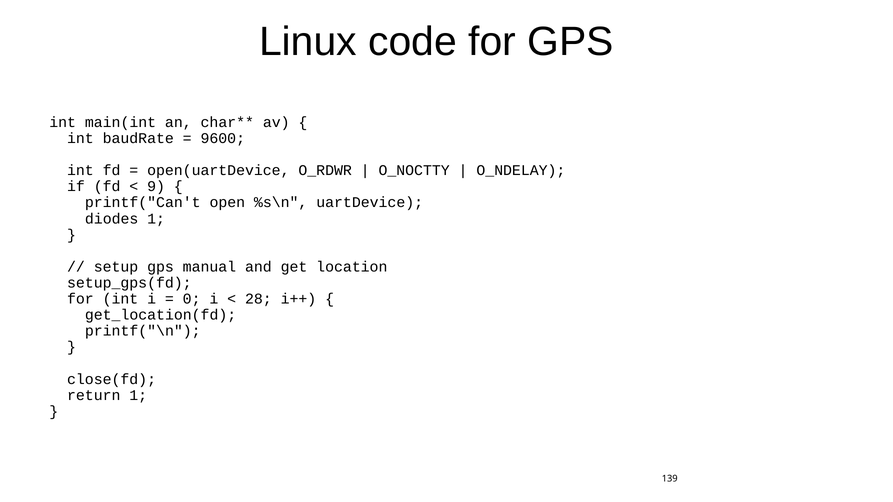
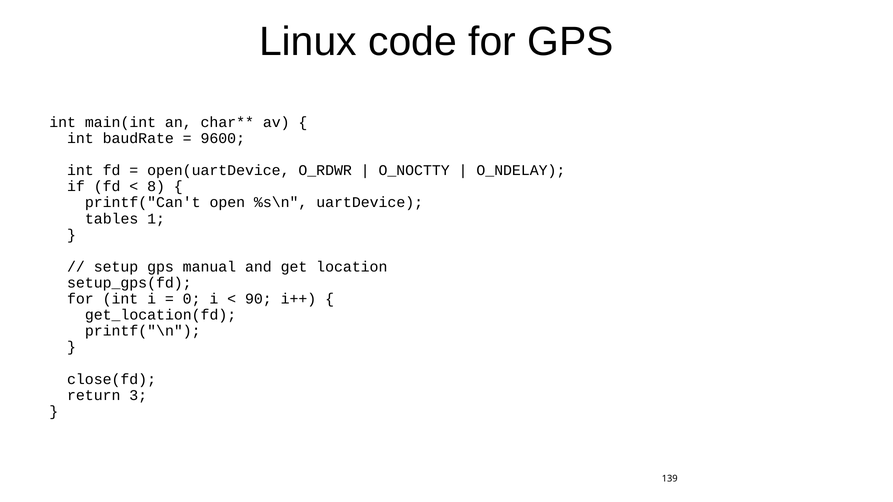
9: 9 -> 8 (156, 187)
diodes: diodes -> tables (112, 219)
28: 28 -> 90 (258, 299)
return 1: 1 -> 3 (138, 395)
